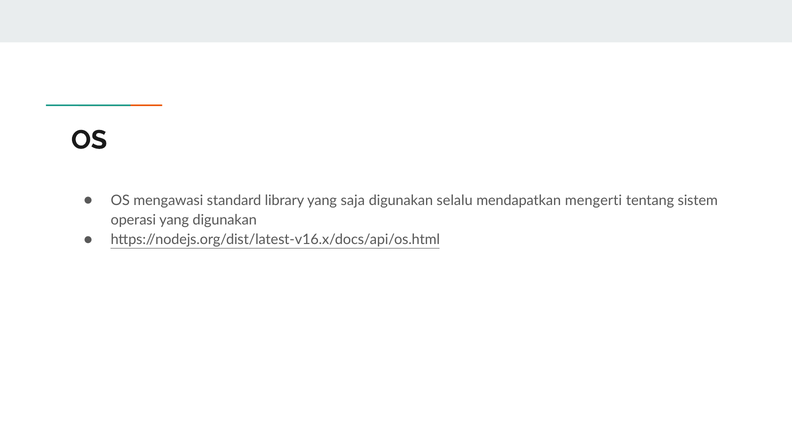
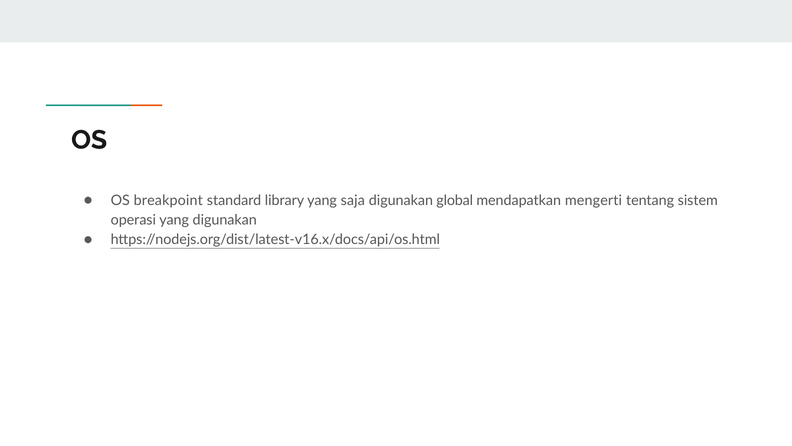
mengawasi: mengawasi -> breakpoint (168, 200)
selalu: selalu -> global (455, 200)
